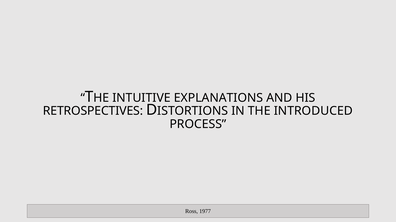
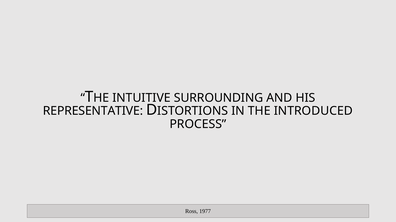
EXPLANATIONS: EXPLANATIONS -> SURROUNDING (219, 98)
RETROSPECTIVES: RETROSPECTIVES -> REPRESENTATIVE (93, 111)
